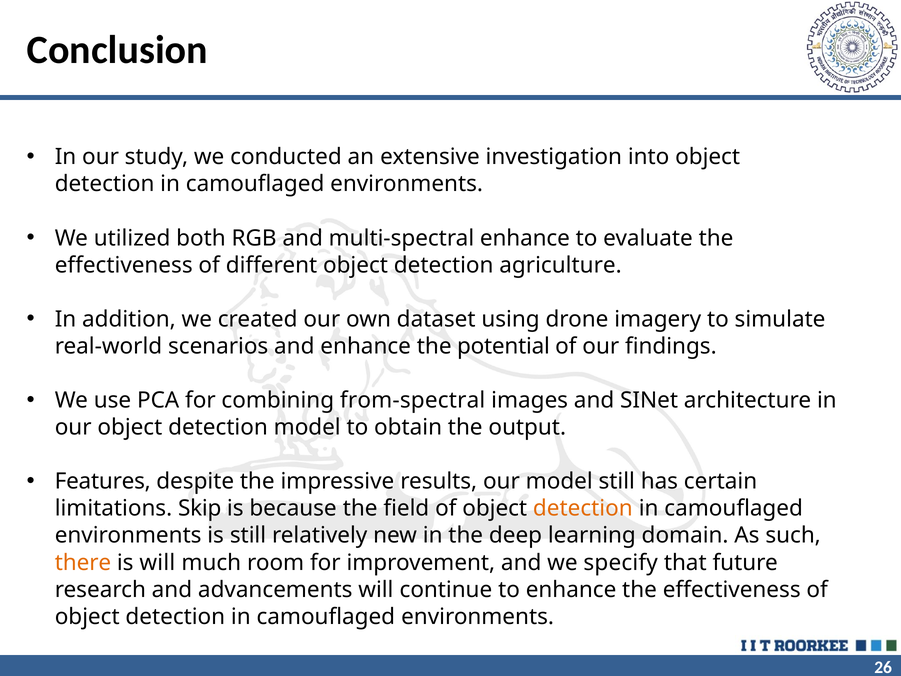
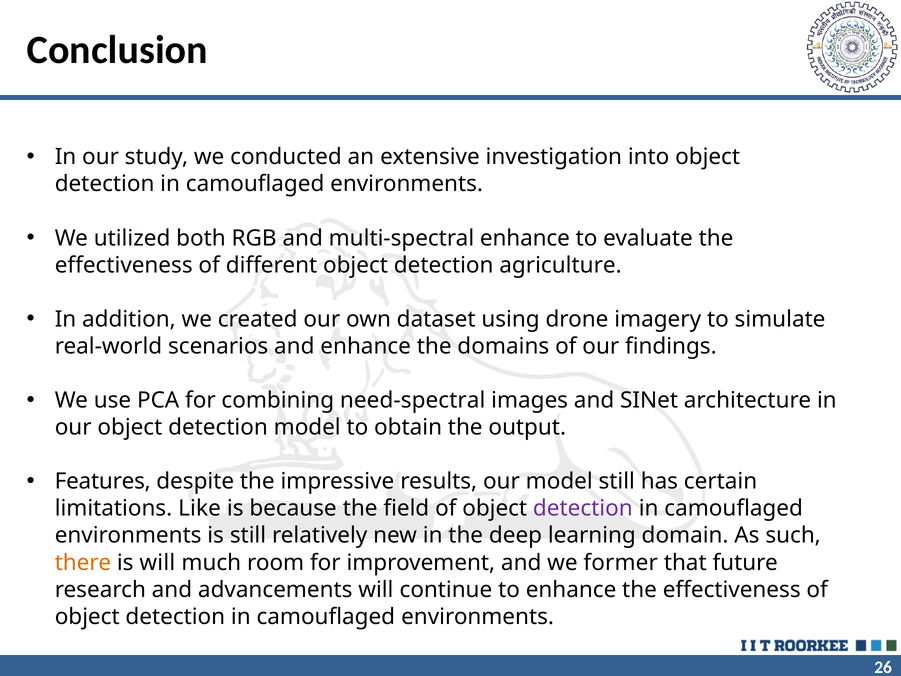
potential: potential -> domains (503, 346)
from-spectral: from-spectral -> need-spectral (413, 400)
Skip: Skip -> Like (200, 508)
detection colour: orange -> purple (583, 508)
specify: specify -> former (621, 562)
